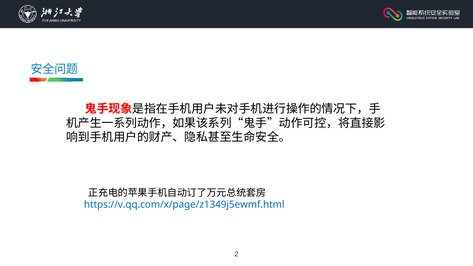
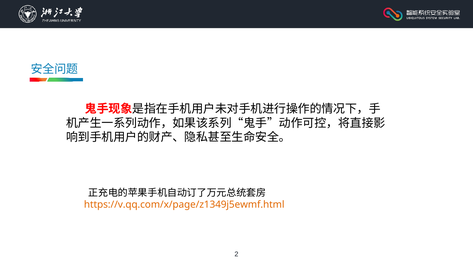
https://v.qq.com/x/page/z1349j5ewmf.html colour: blue -> orange (184, 205)
